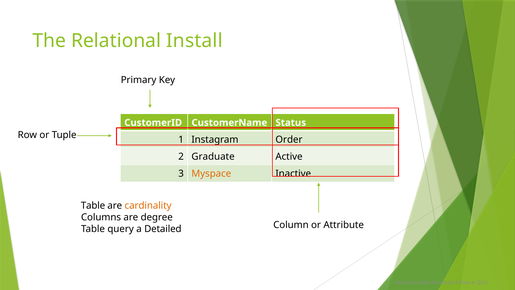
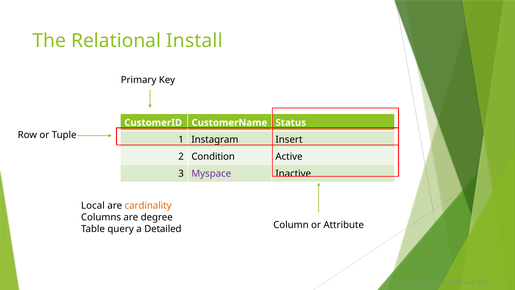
Order: Order -> Insert (289, 140)
2 Graduate: Graduate -> Condition (213, 157)
Myspace colour: orange -> purple (211, 174)
Table: Table -> Local (93, 205)
